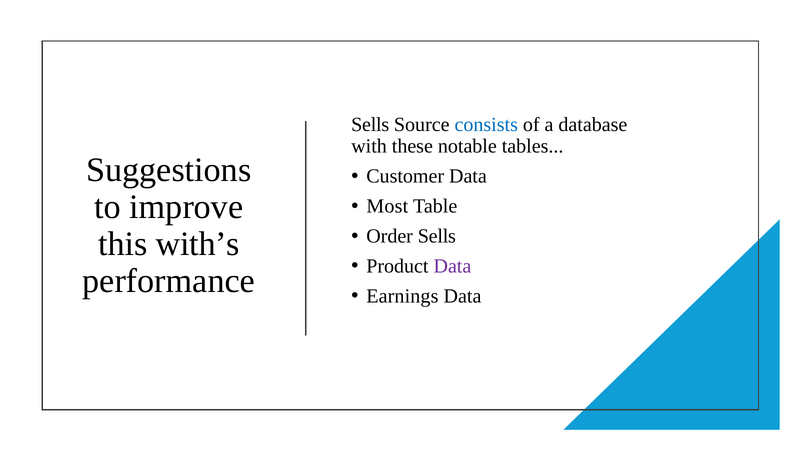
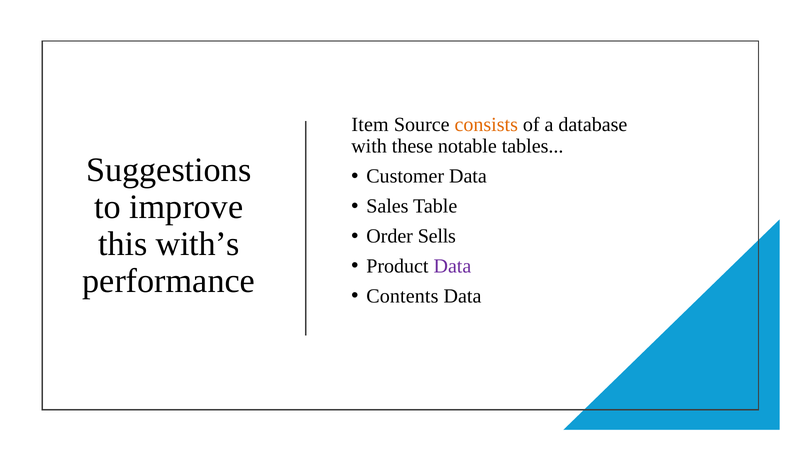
Sells: Sells -> Item (370, 124)
consists colour: blue -> orange (486, 124)
Most: Most -> Sales (387, 206)
Earnings: Earnings -> Contents (402, 296)
